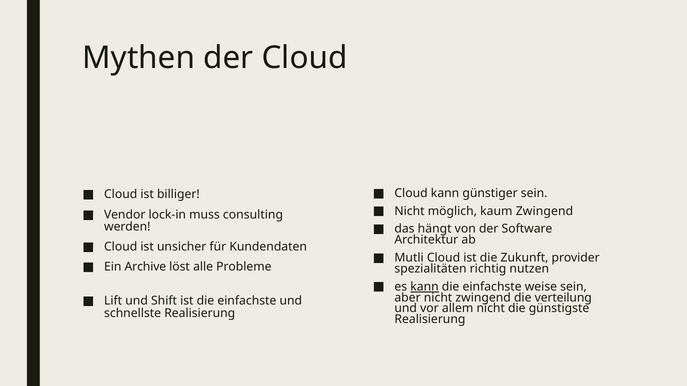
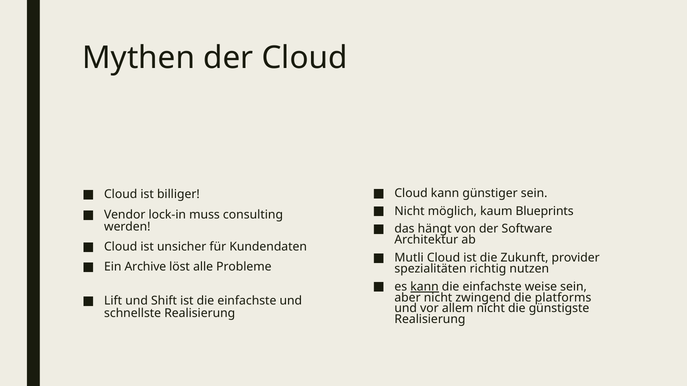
kaum Zwingend: Zwingend -> Blueprints (545, 211)
verteilung: verteilung -> platforms (563, 298)
